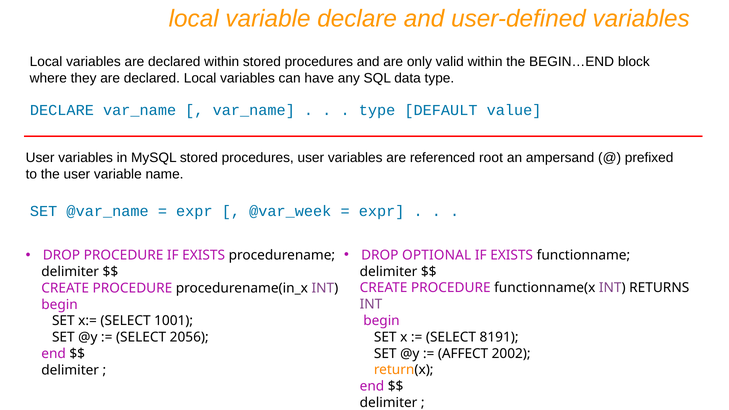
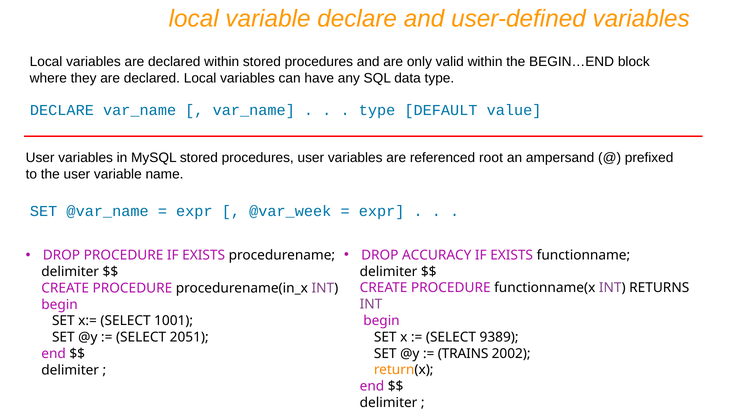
OPTIONAL: OPTIONAL -> ACCURACY (437, 255)
8191: 8191 -> 9389 (499, 337)
2056: 2056 -> 2051 (189, 337)
AFFECT: AFFECT -> TRAINS (463, 354)
